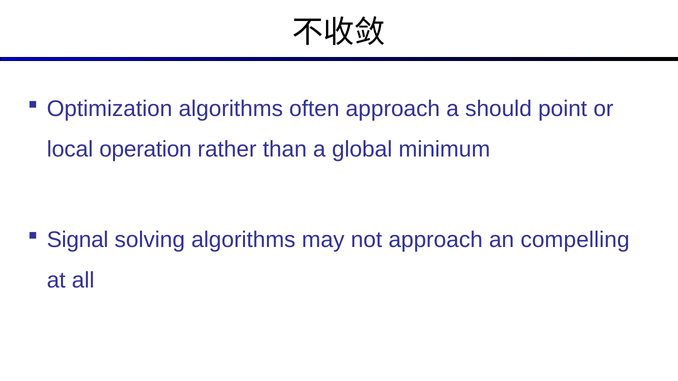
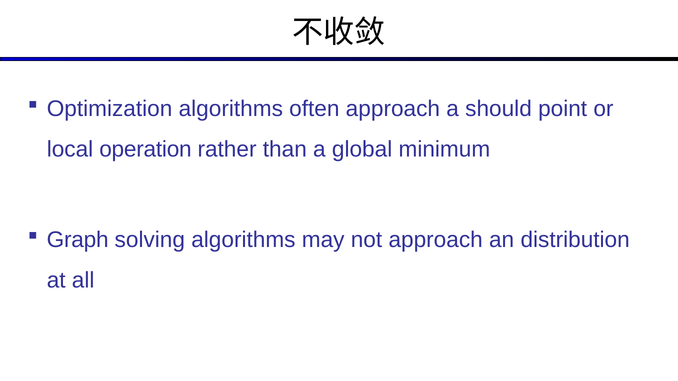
Signal: Signal -> Graph (78, 240)
compelling: compelling -> distribution (575, 240)
